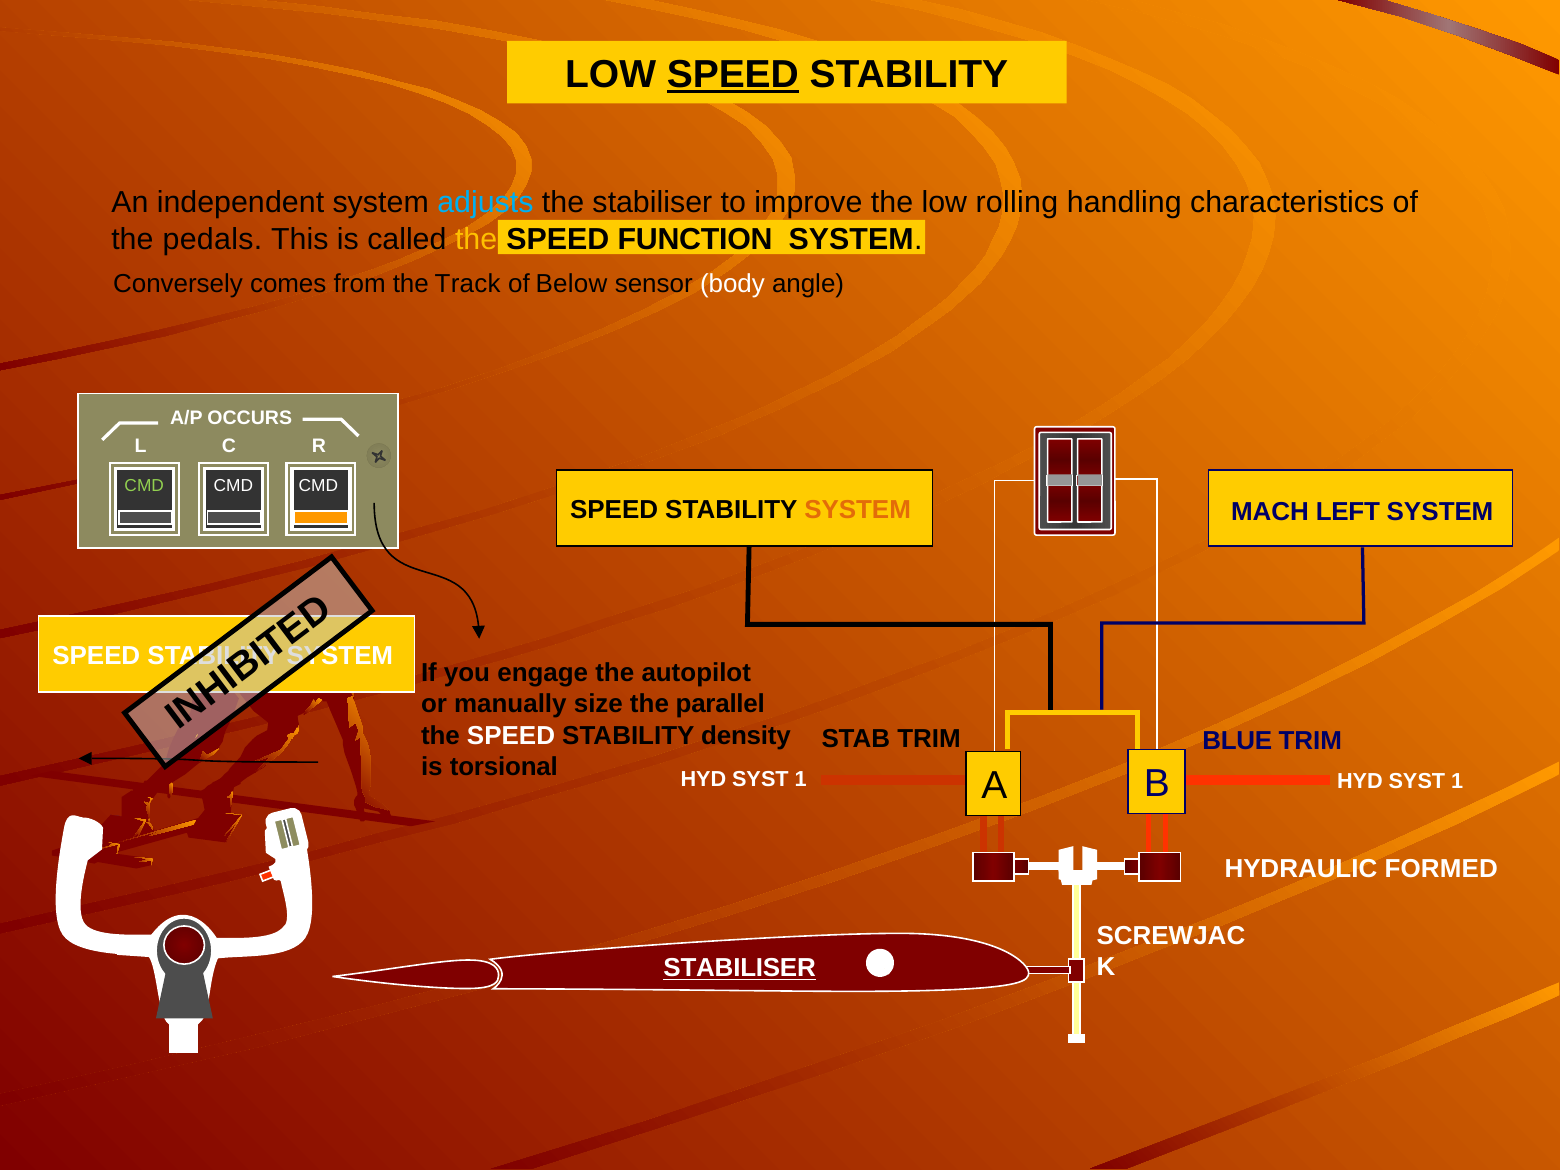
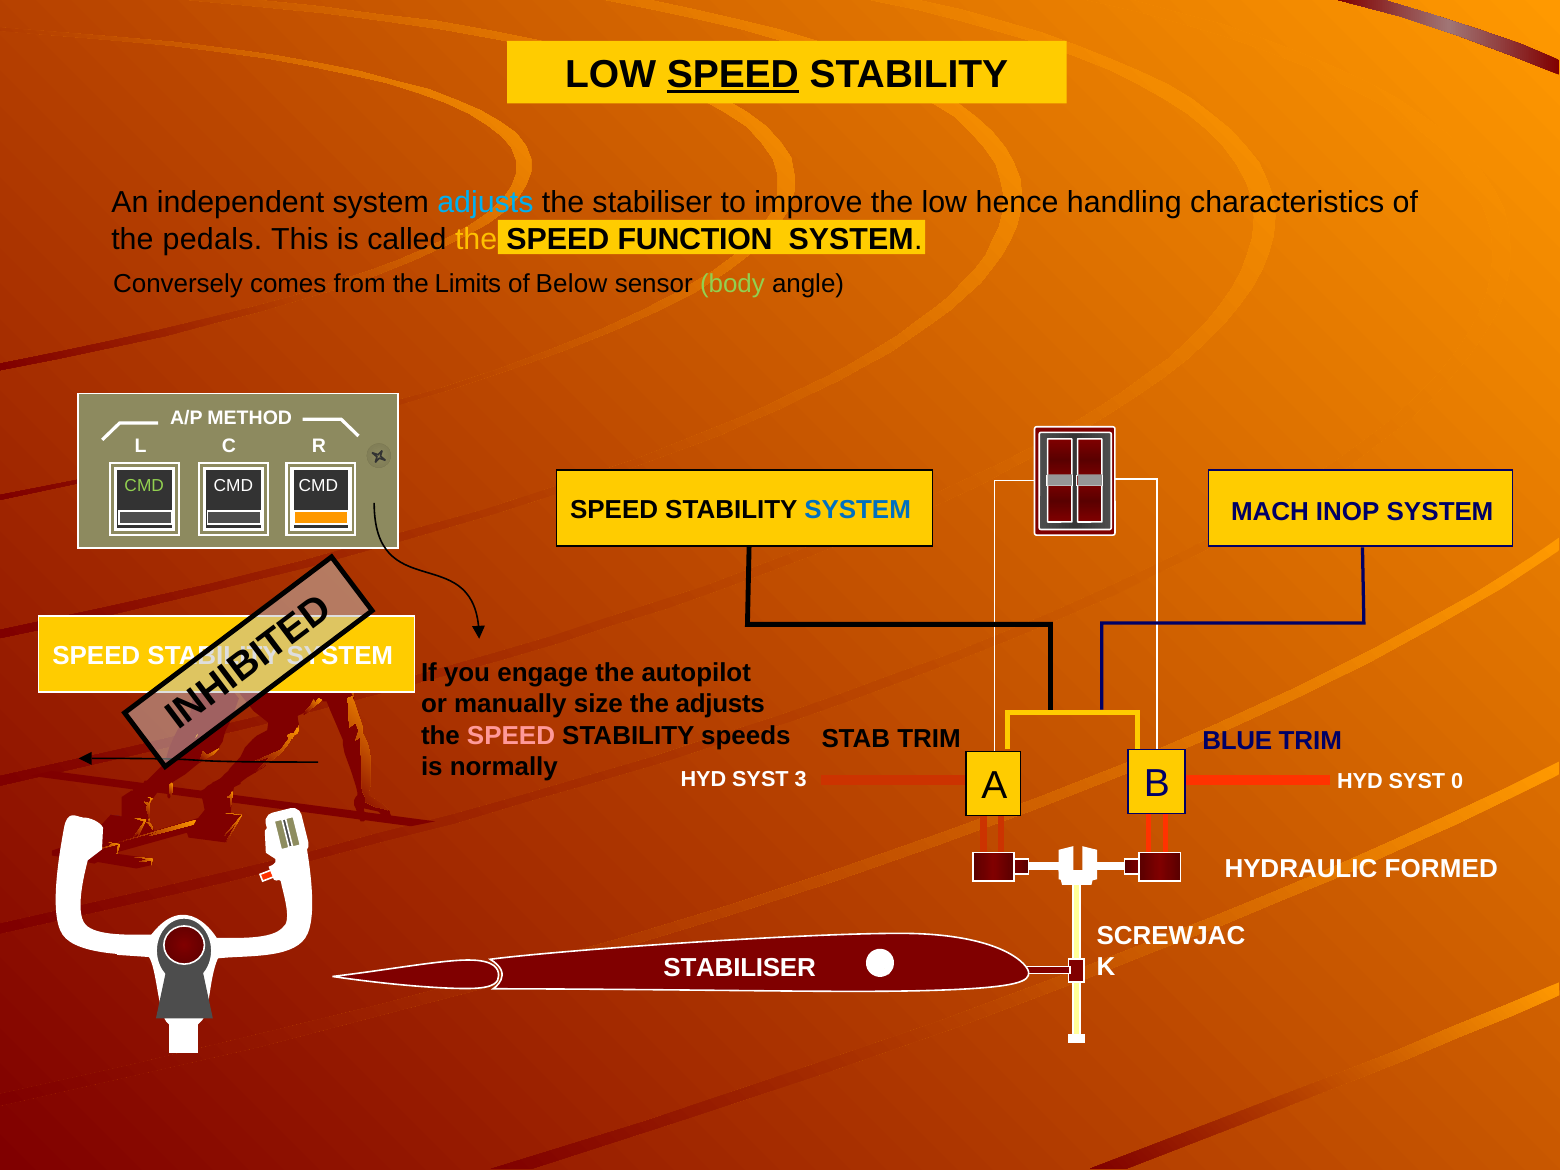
rolling: rolling -> hence (1017, 203)
Track: Track -> Limits (468, 284)
body colour: white -> light green (732, 284)
OCCURS: OCCURS -> METHOD (250, 418)
SYSTEM colour: orange -> blue (858, 509)
LEFT: LEFT -> INOP (1348, 512)
the parallel: parallel -> adjusts (720, 704)
SPEED colour: white -> pink (511, 736)
density: density -> speeds (746, 736)
torsional: torsional -> normally (504, 767)
1: 1 -> 3 (801, 779)
1: 1 -> 0 (1457, 781)
STABILISER underline: present -> none (740, 968)
